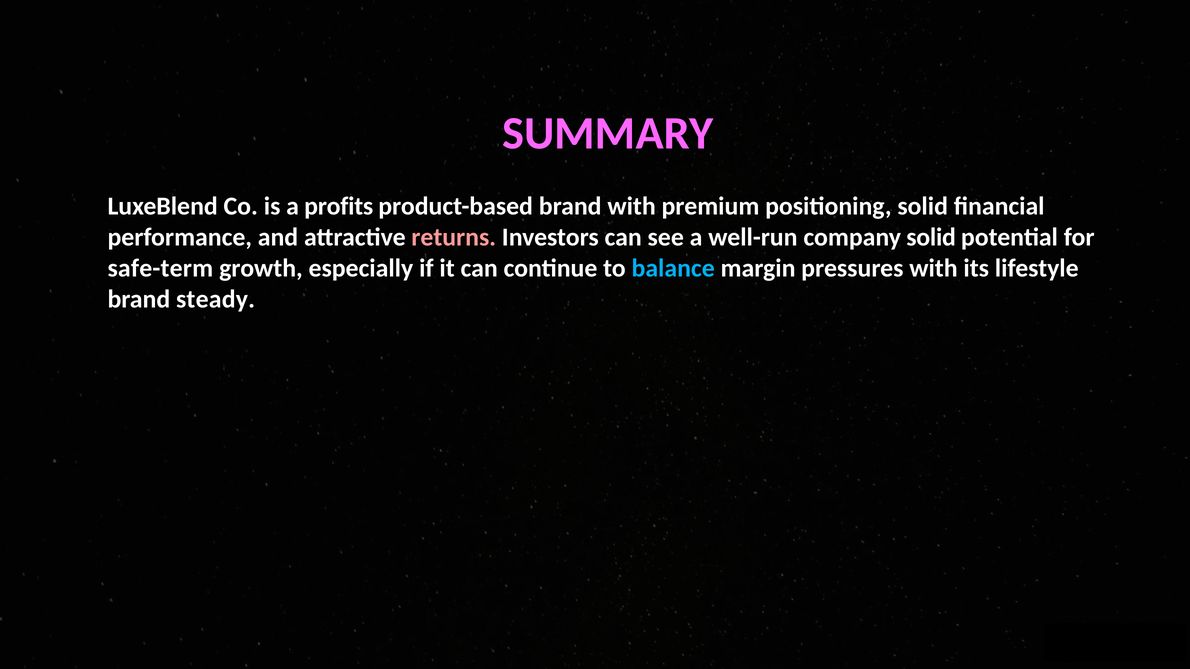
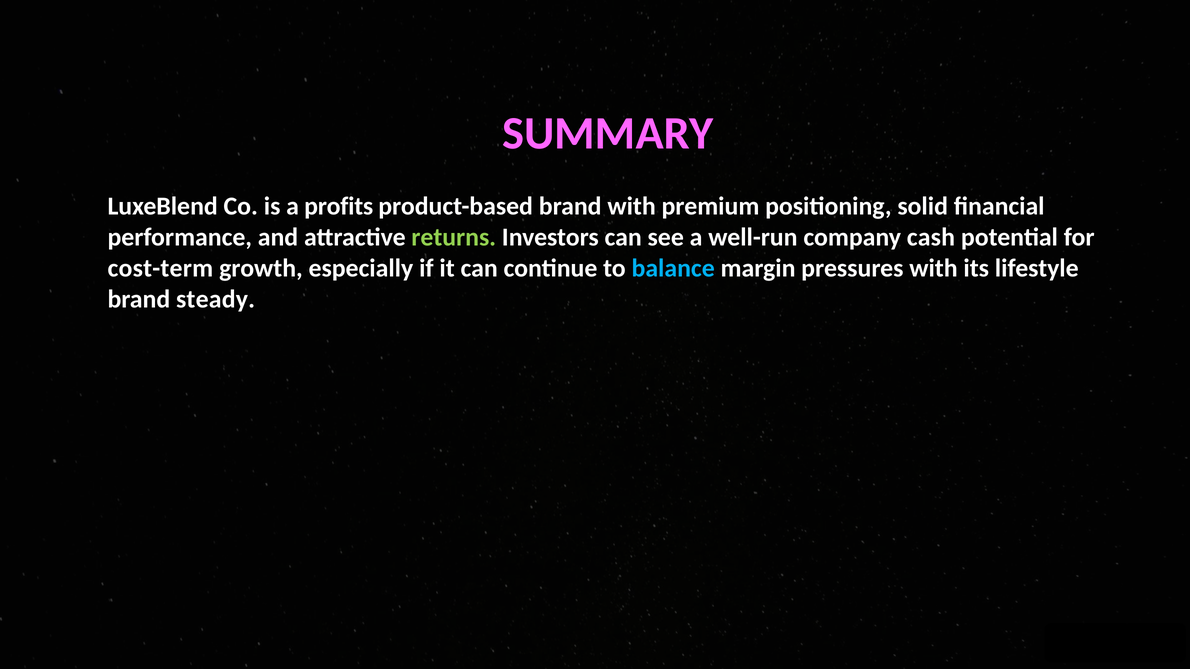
returns colour: pink -> light green (454, 237)
company solid: solid -> cash (931, 237)
safe-term: safe-term -> cost-term (160, 268)
